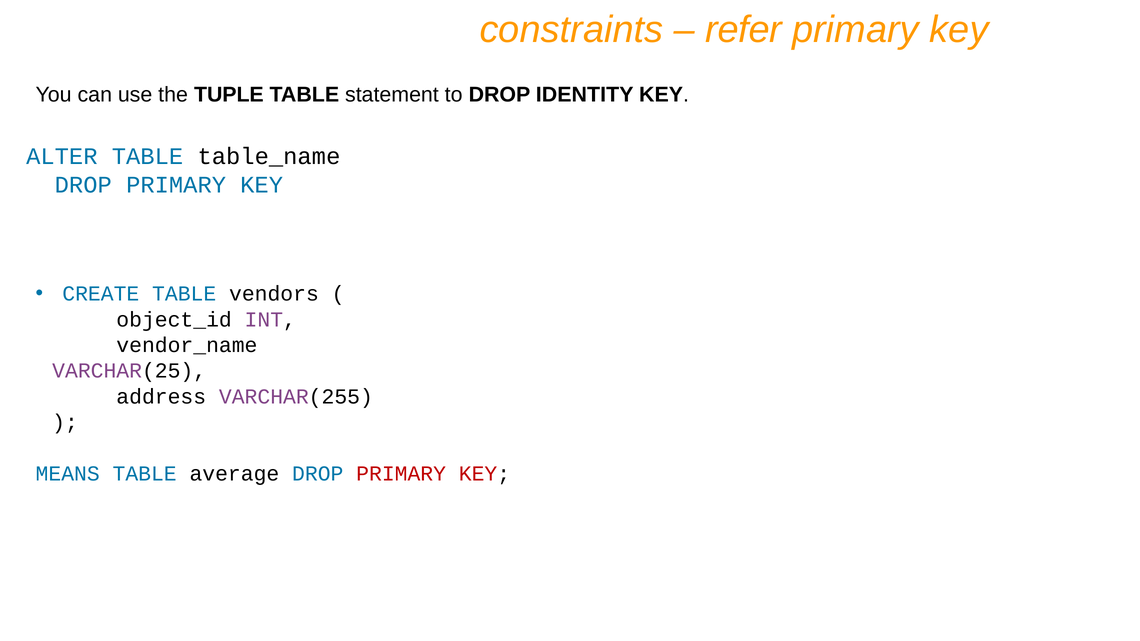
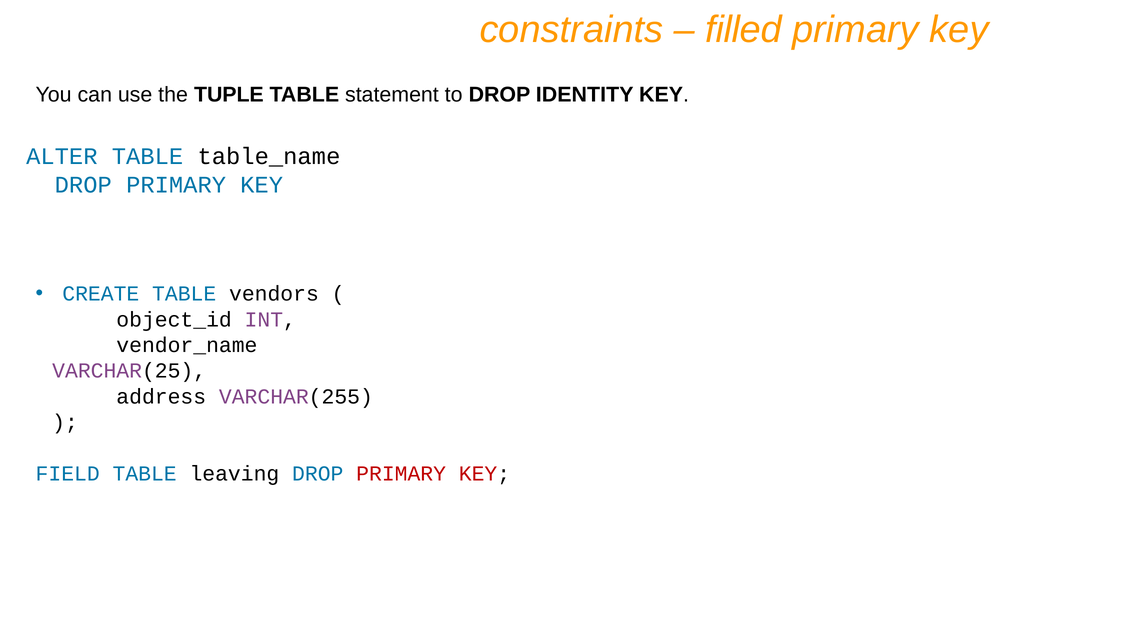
refer: refer -> filled (744, 30)
MEANS: MEANS -> FIELD (68, 474)
average: average -> leaving (234, 474)
